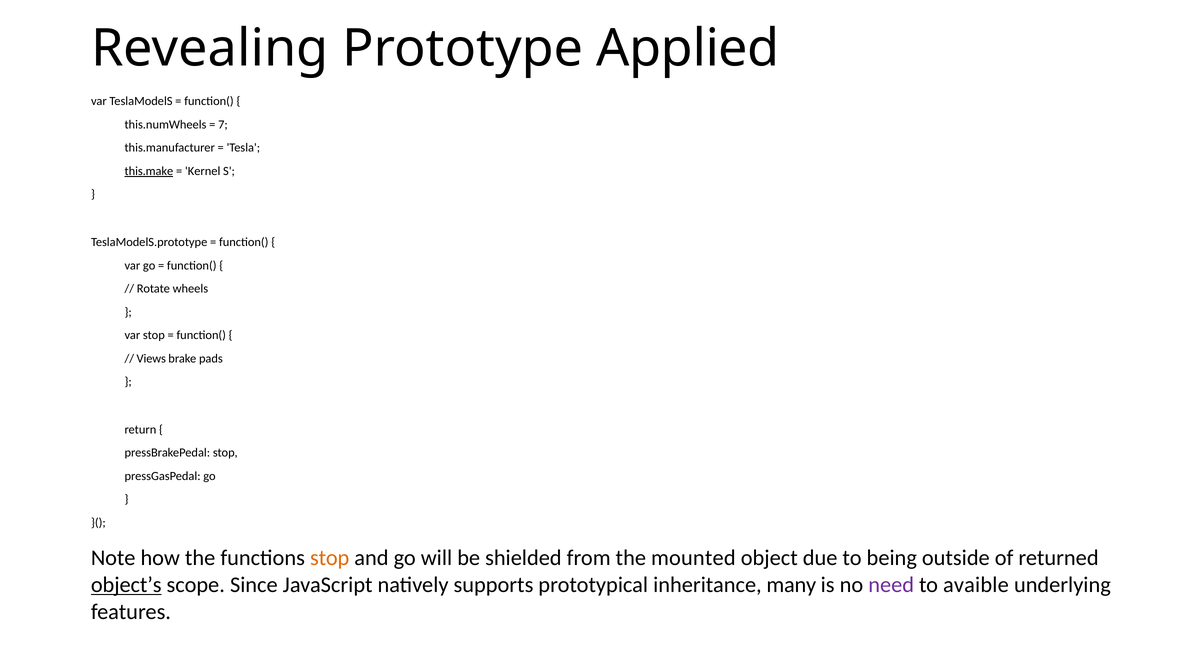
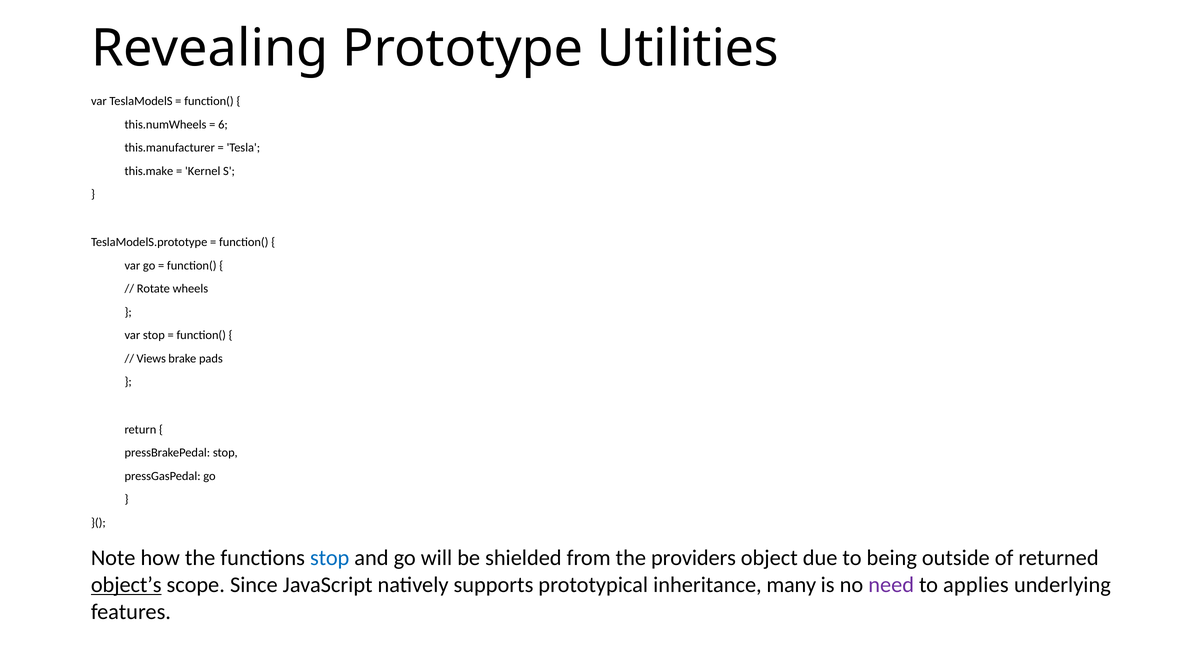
Applied: Applied -> Utilities (688, 49)
7: 7 -> 6 (223, 125)
this.make underline: present -> none (149, 171)
stop colour: orange -> blue (330, 558)
mounted: mounted -> providers (693, 558)
avaible: avaible -> applies (976, 585)
